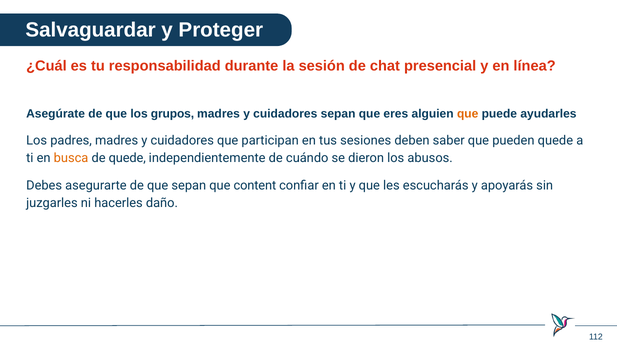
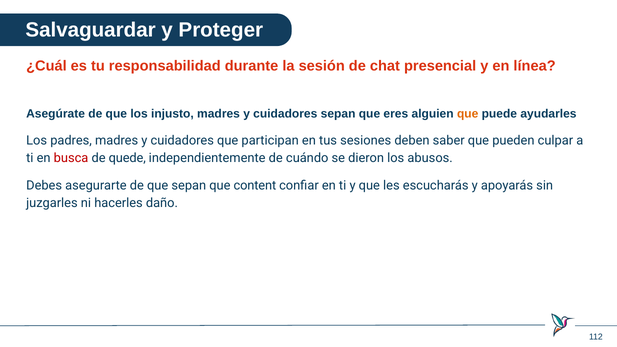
grupos: grupos -> injusto (172, 114)
pueden quede: quede -> culpar (555, 140)
busca colour: orange -> red (71, 158)
